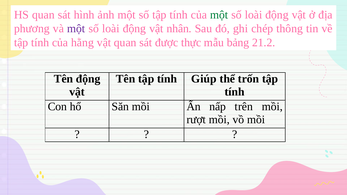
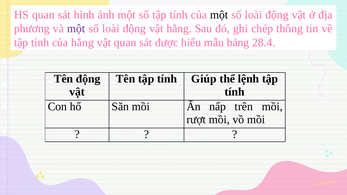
một colour: green -> black (219, 15)
vật nhân: nhân -> hằng (179, 29)
thực: thực -> hiểu (191, 43)
21.2: 21.2 -> 28.4 (264, 43)
trốn: trốn -> lệnh (249, 79)
